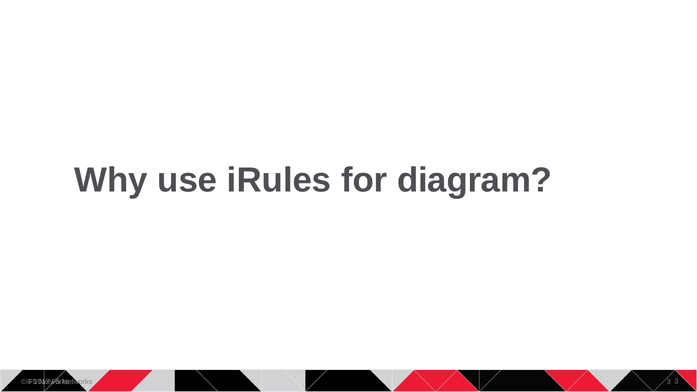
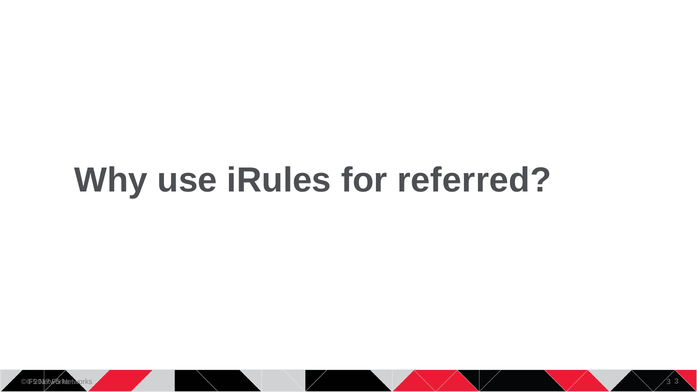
diagram: diagram -> referred (474, 180)
